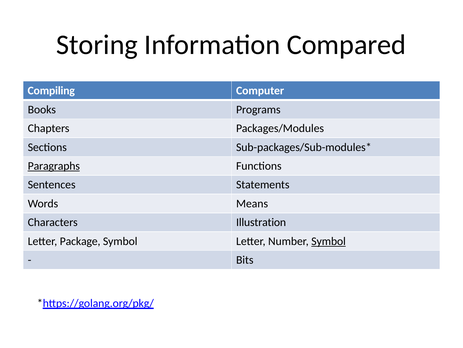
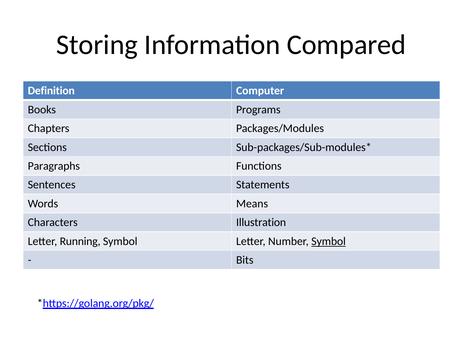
Compiling: Compiling -> Definition (51, 91)
Paragraphs underline: present -> none (54, 166)
Package: Package -> Running (80, 241)
